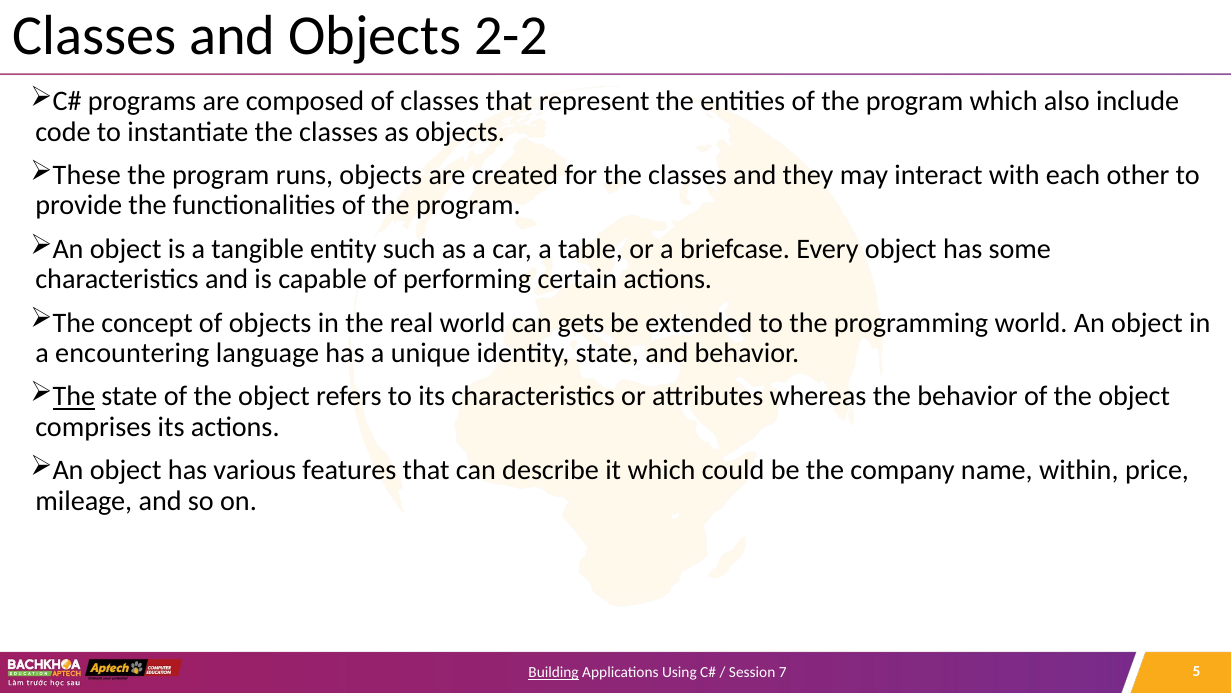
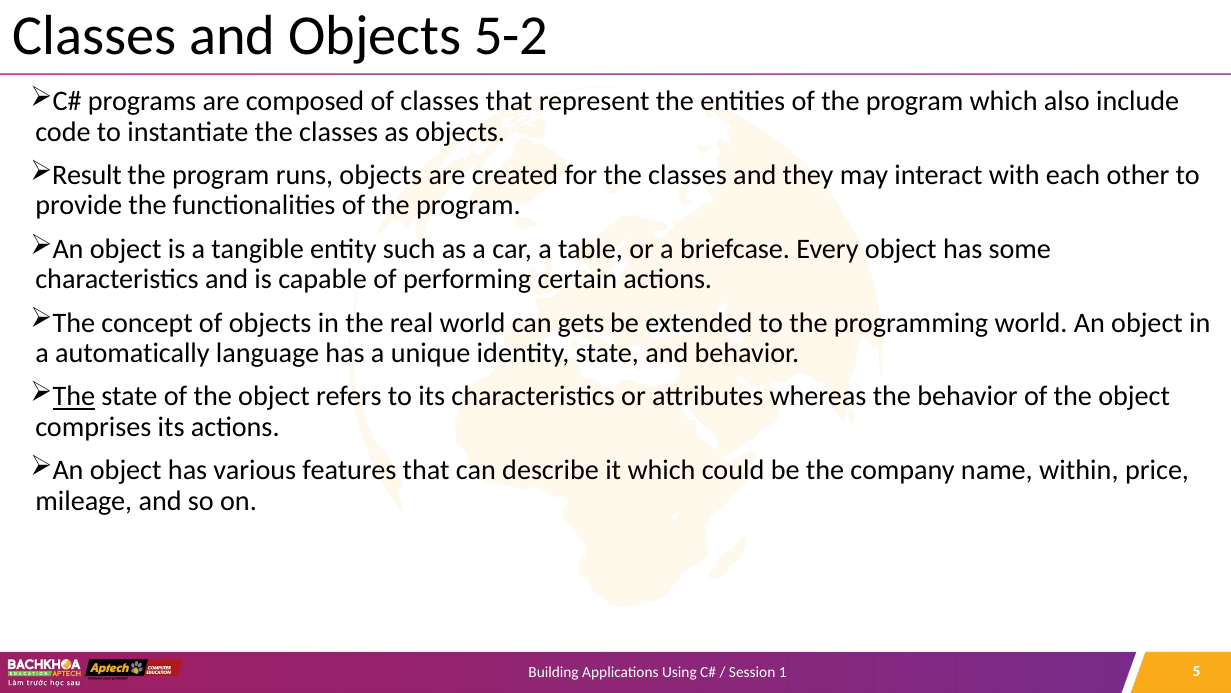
2-2: 2-2 -> 5-2 (511, 36)
These: These -> Result (87, 175)
encountering: encountering -> automatically (132, 353)
Building underline: present -> none (554, 672)
7: 7 -> 1 (783, 672)
